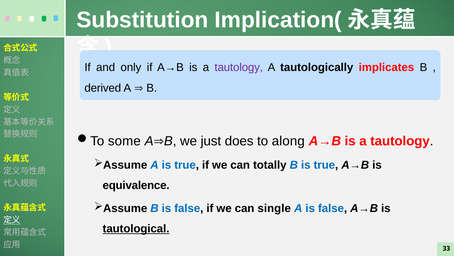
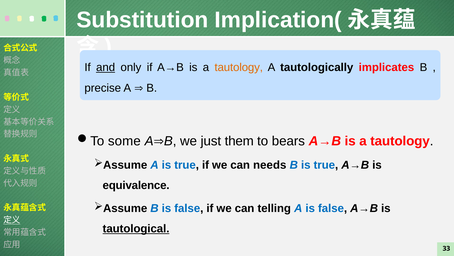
and underline: none -> present (106, 67)
tautology colour: purple -> orange (239, 67)
derived: derived -> precise (103, 88)
does: does -> them (239, 141)
along: along -> bears (288, 141)
totally: totally -> needs (270, 165)
single: single -> telling (274, 208)
